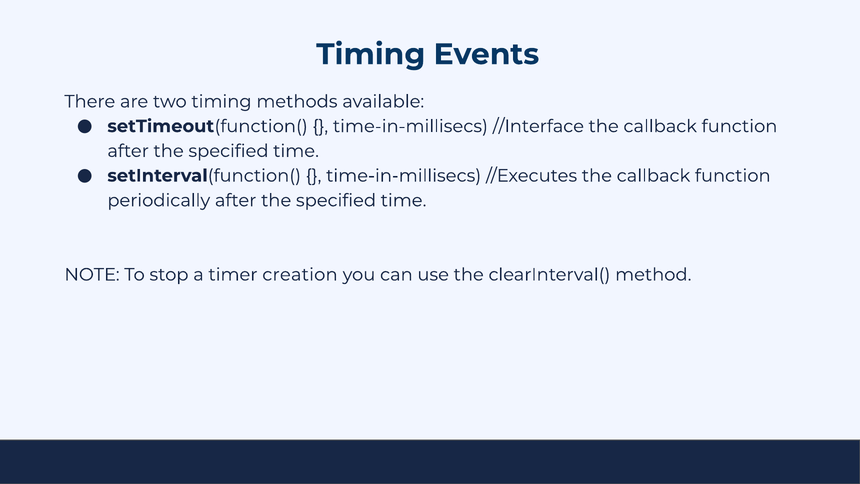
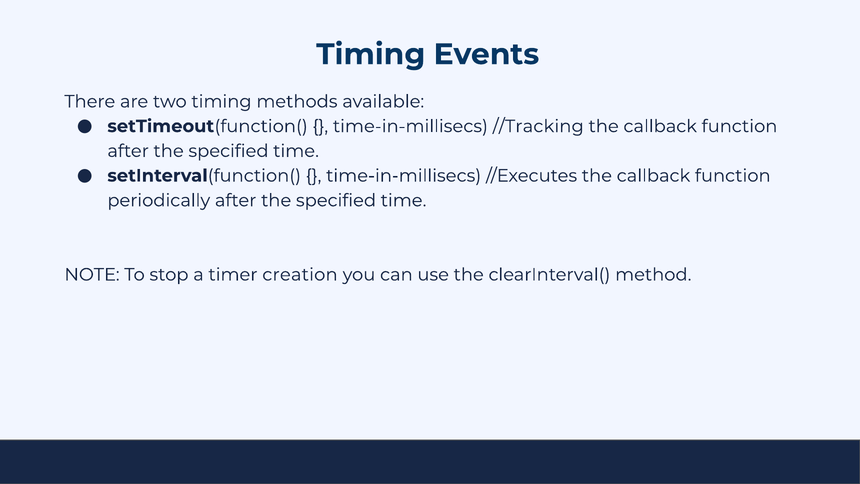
//Interface: //Interface -> //Tracking (538, 126)
